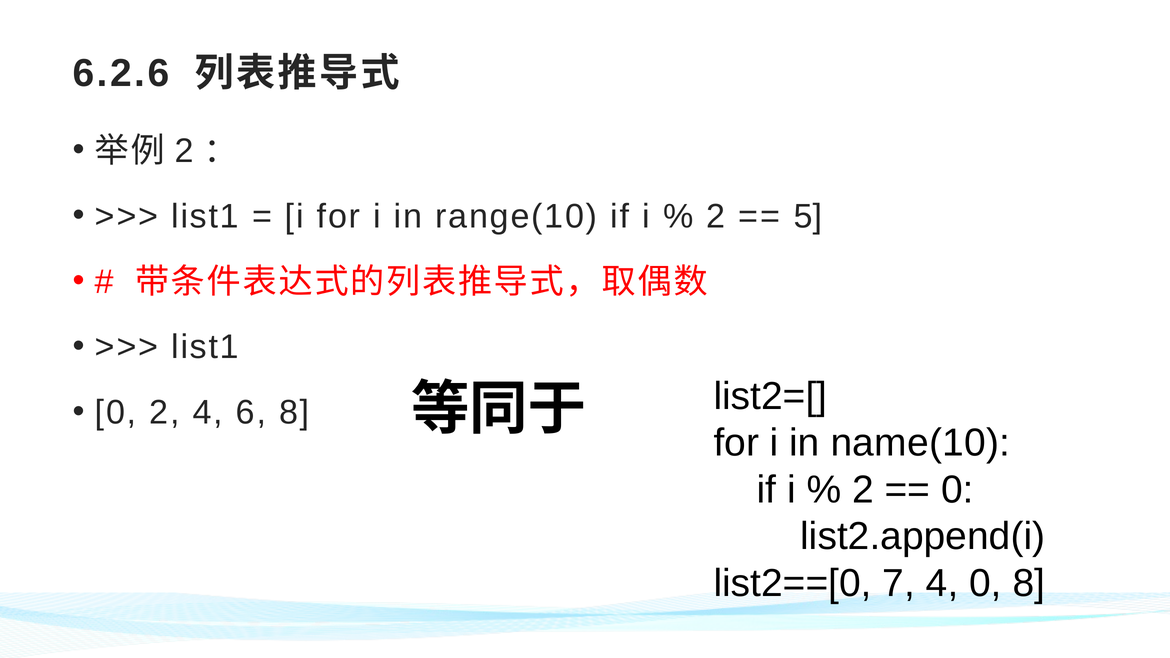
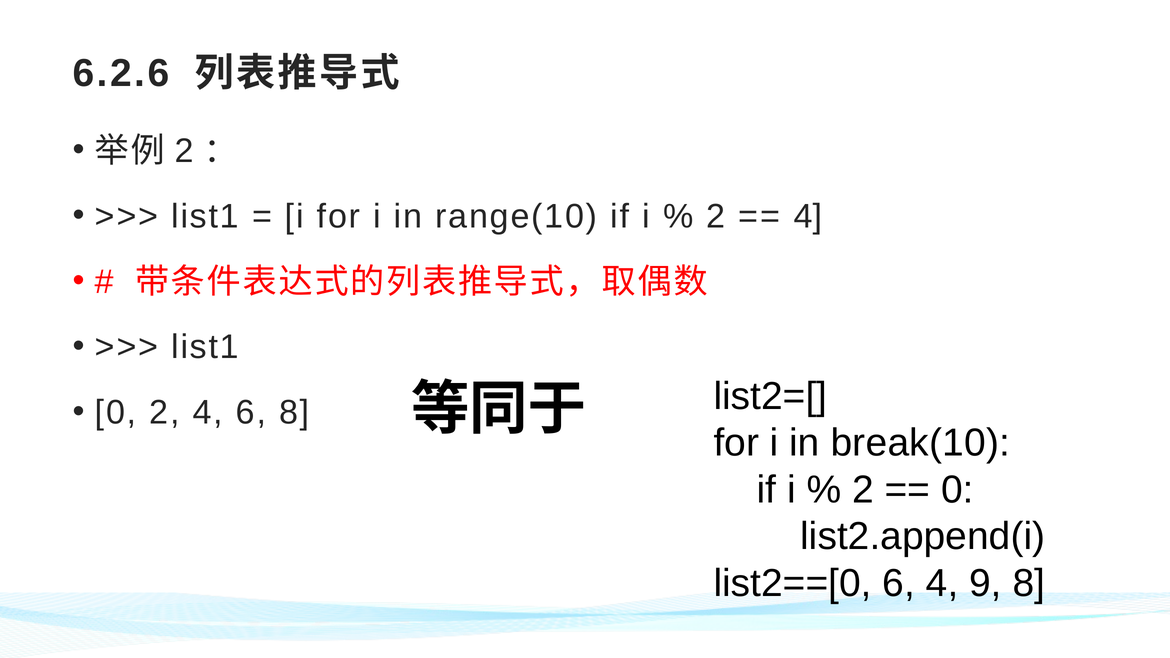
5: 5 -> 4 (808, 216)
name(10: name(10 -> break(10 (920, 443)
list2==[0 7: 7 -> 6 (899, 584)
4 0: 0 -> 9 (985, 584)
